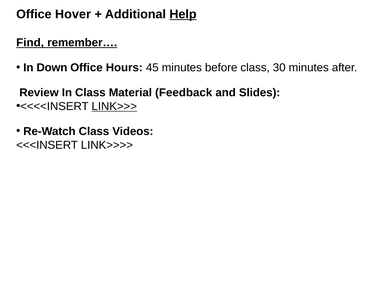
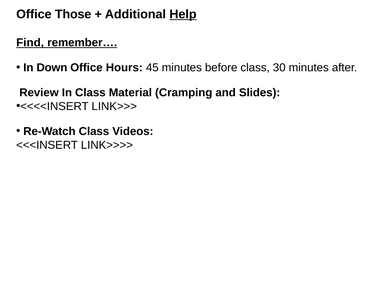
Hover: Hover -> Those (73, 14)
Feedback: Feedback -> Cramping (184, 93)
LINK>>> underline: present -> none (114, 106)
